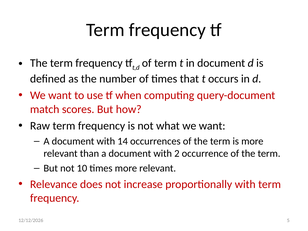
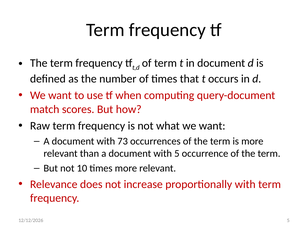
14: 14 -> 73 (123, 141)
with 2: 2 -> 5 (177, 154)
